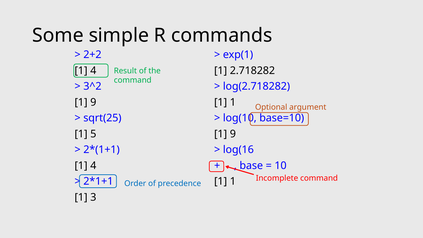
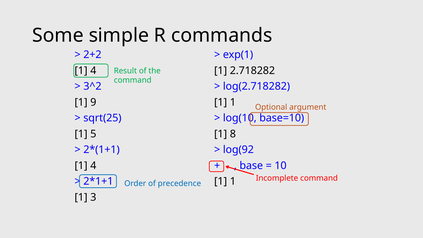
9: 9 -> 8 (233, 134)
log(16: log(16 -> log(92 (238, 150)
